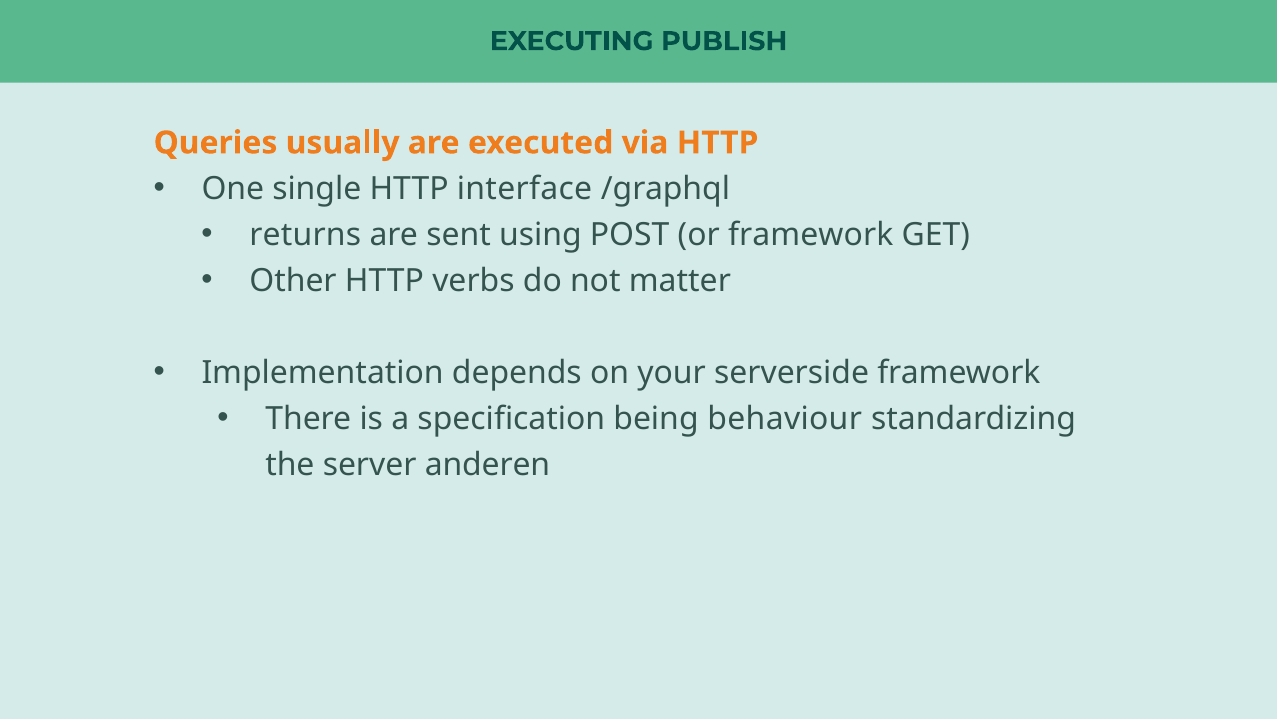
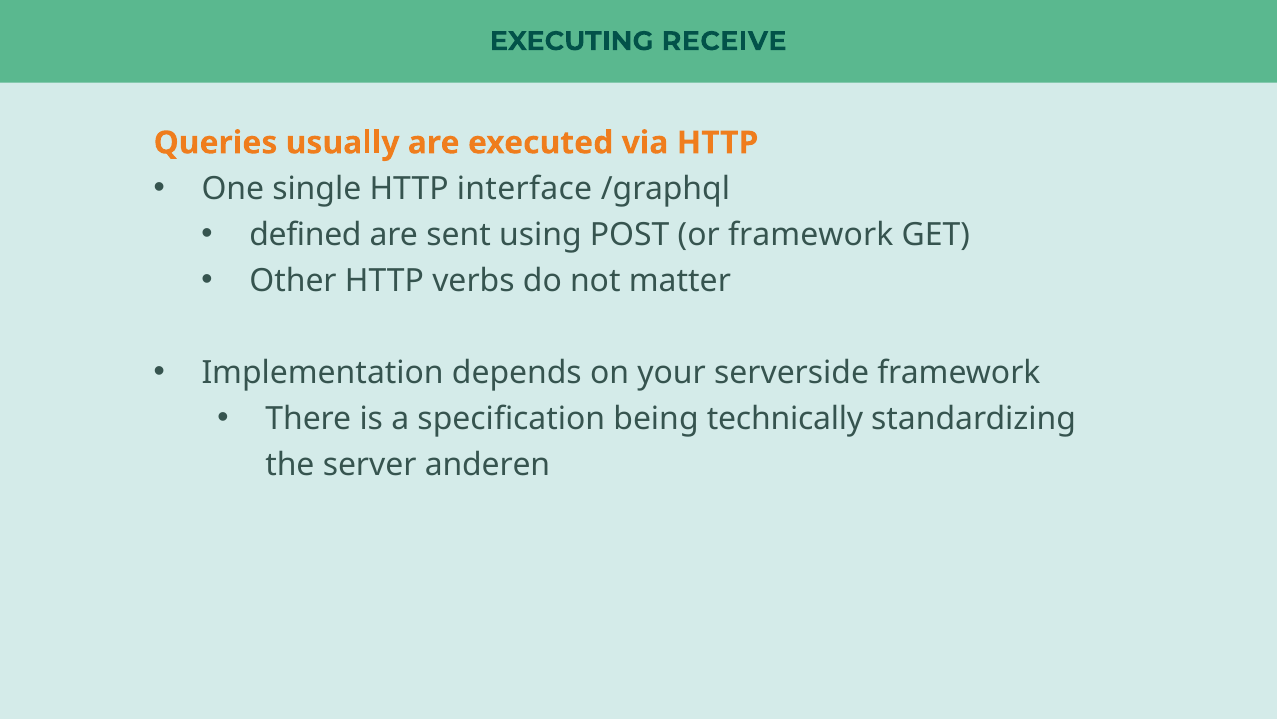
PUBLISH: PUBLISH -> RECEIVE (724, 41)
returns: returns -> defined (305, 235)
behaviour: behaviour -> technically (785, 418)
